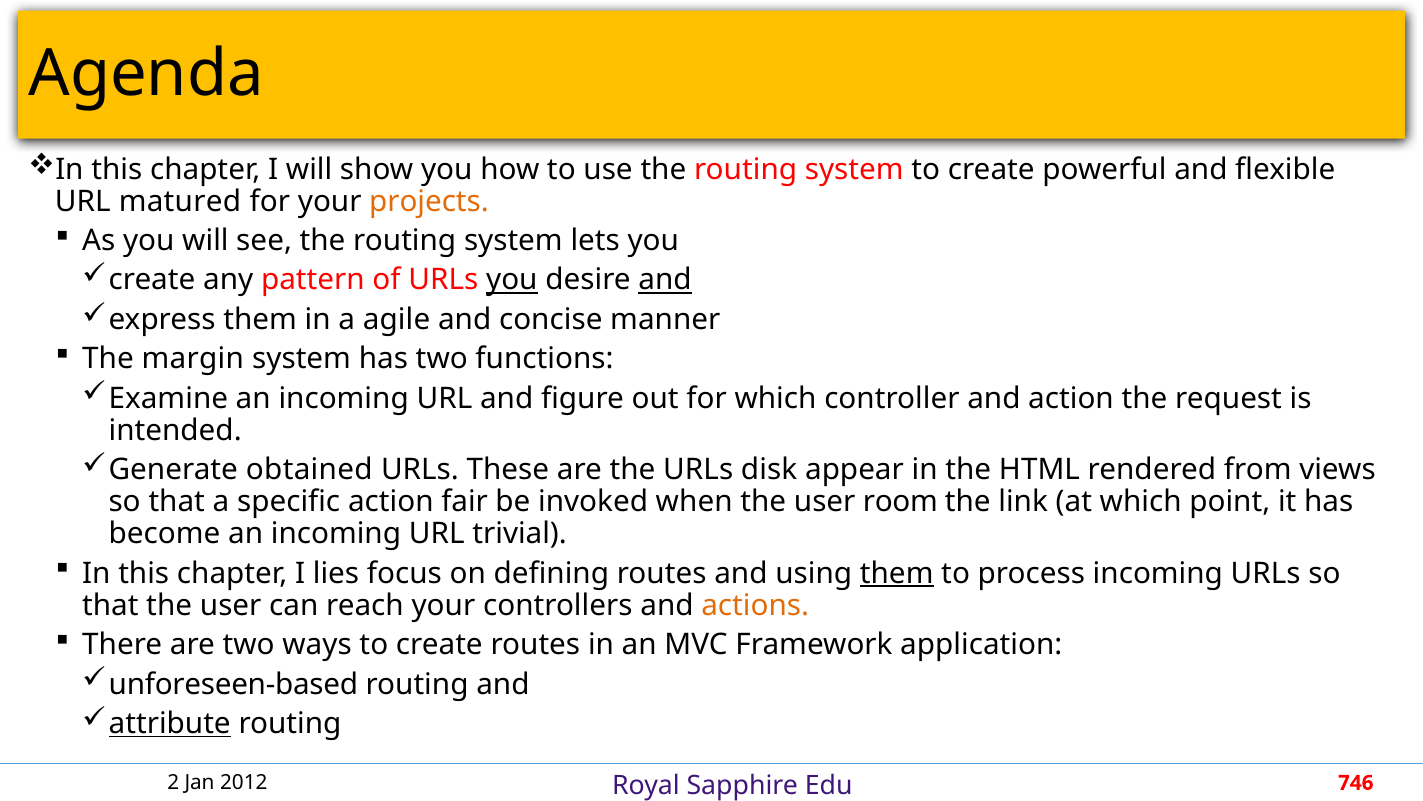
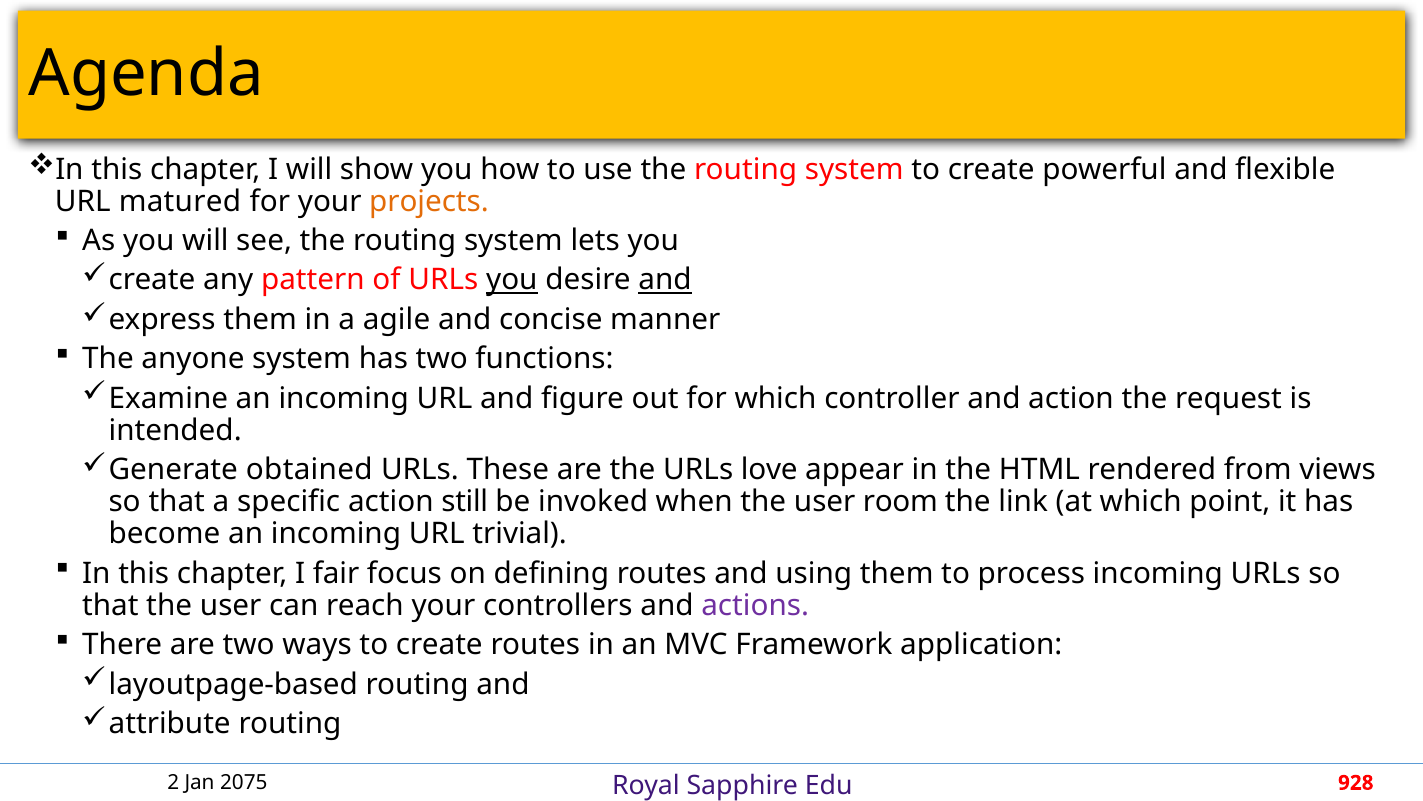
margin: margin -> anyone (193, 359)
disk: disk -> love (769, 470)
fair: fair -> still (465, 502)
lies: lies -> fair (336, 573)
them underline: present -> none (897, 573)
actions colour: orange -> purple (755, 605)
unforeseen-based: unforeseen-based -> layoutpage-based (233, 684)
attribute underline: present -> none (170, 723)
2012: 2012 -> 2075 (244, 782)
746: 746 -> 928 (1356, 782)
